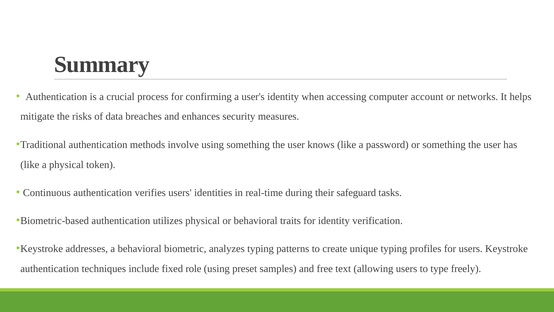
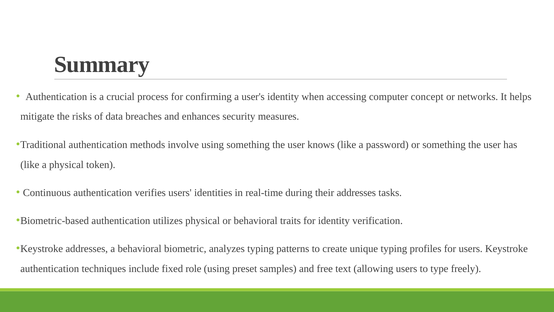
account: account -> concept (427, 96)
their safeguard: safeguard -> addresses (356, 192)
